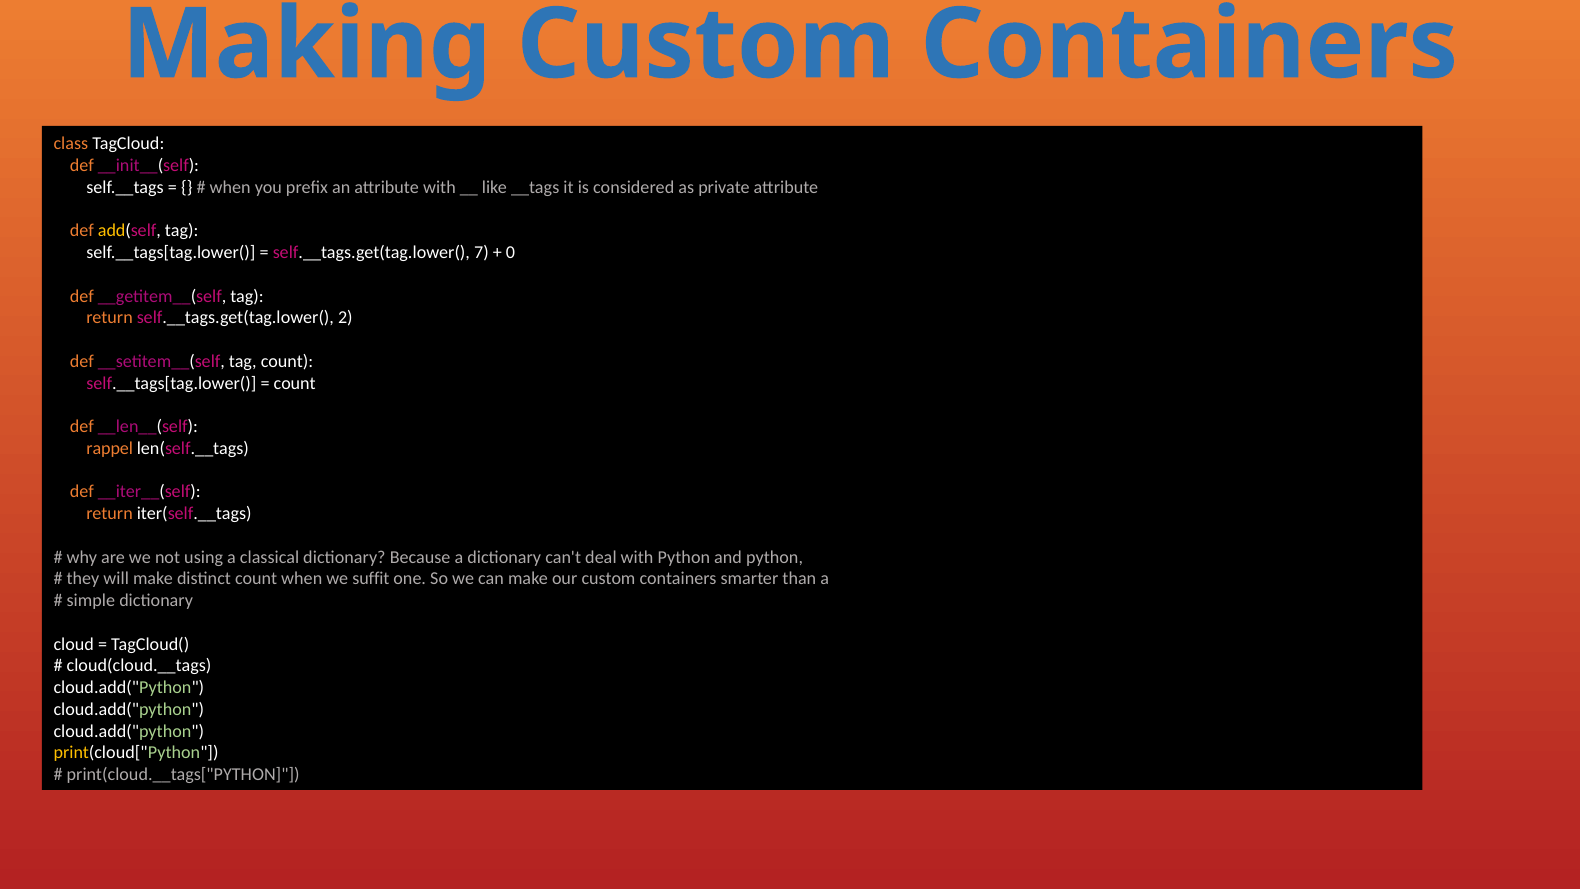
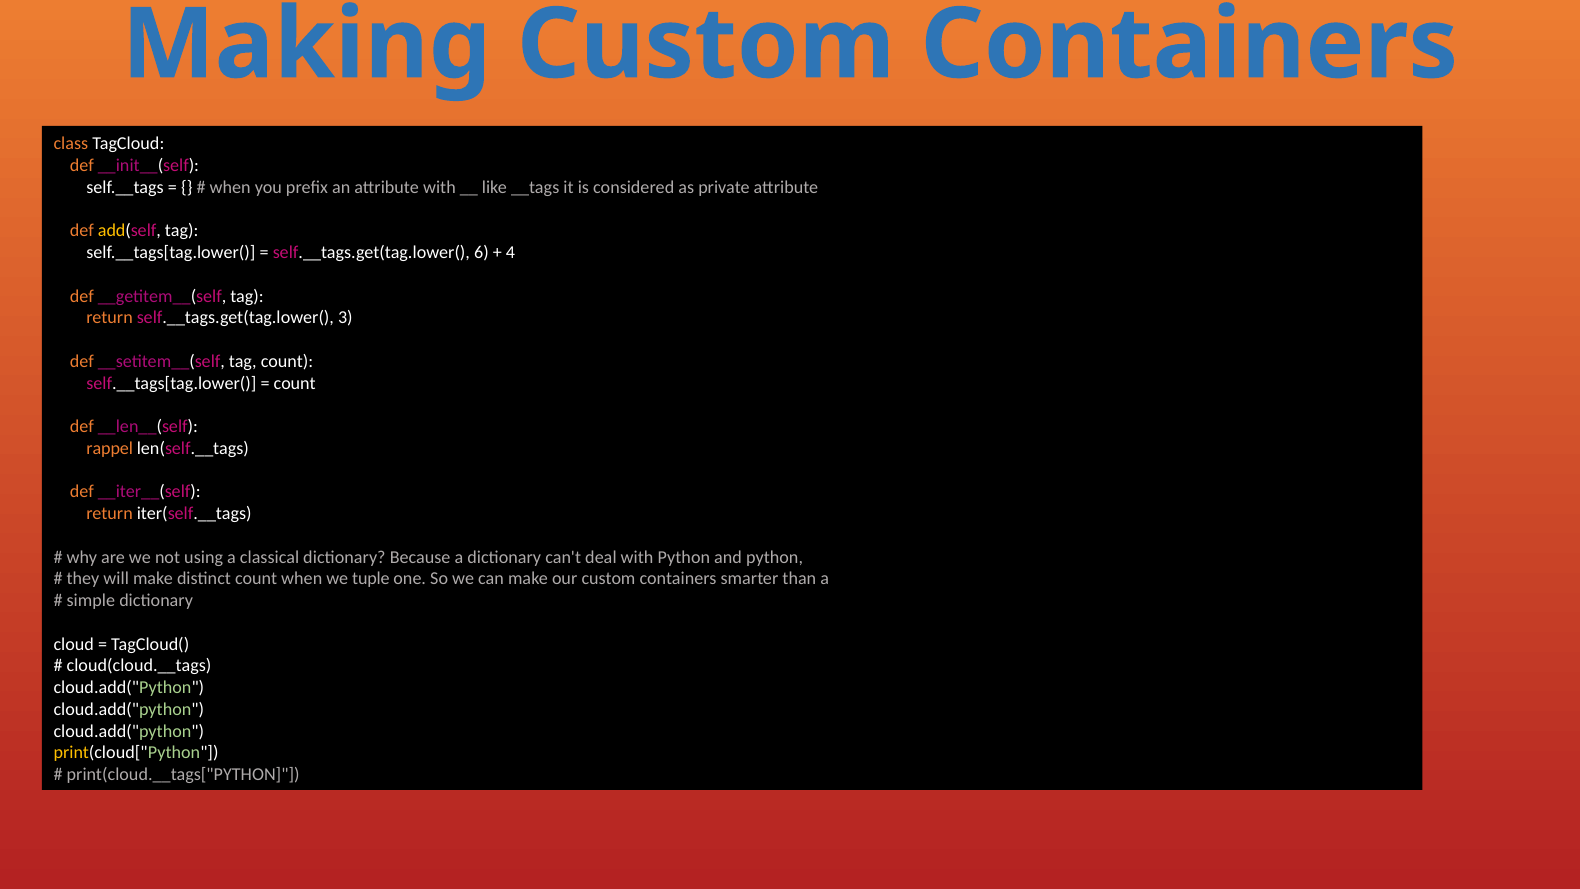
7: 7 -> 6 (481, 253)
0: 0 -> 4 (511, 253)
2: 2 -> 3 (345, 318)
suffit: suffit -> tuple (371, 579)
